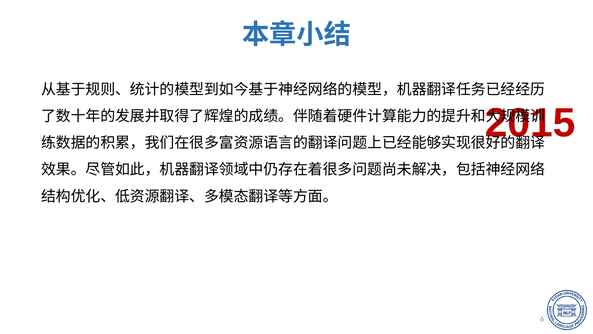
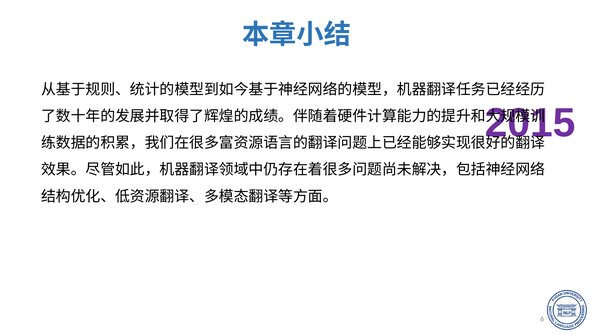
2015 colour: red -> purple (530, 123)
